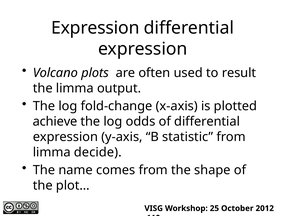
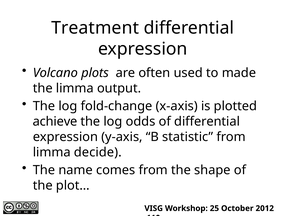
Expression: Expression -> Treatment (95, 28)
result: result -> made (239, 73)
